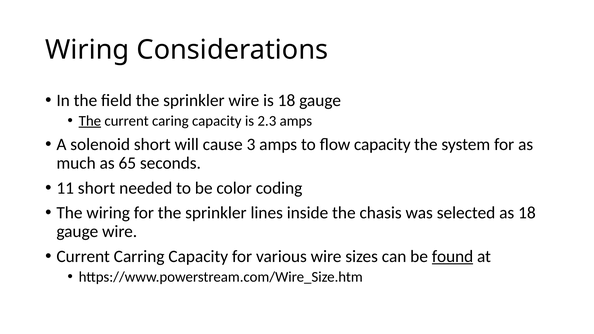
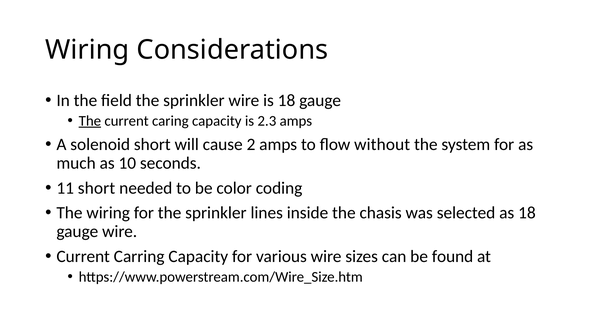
3: 3 -> 2 (251, 144)
flow capacity: capacity -> without (382, 144)
65: 65 -> 10 (127, 163)
found underline: present -> none (453, 257)
